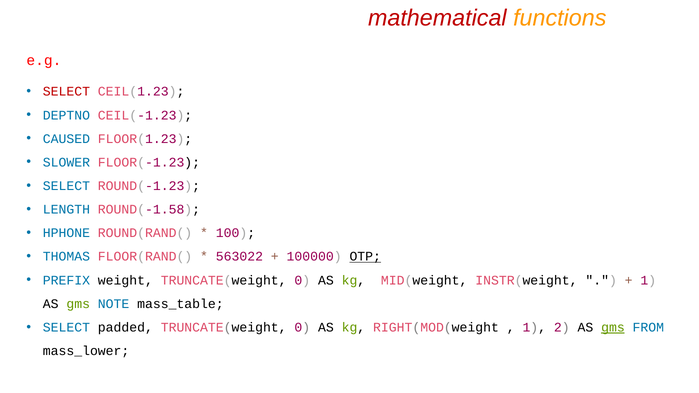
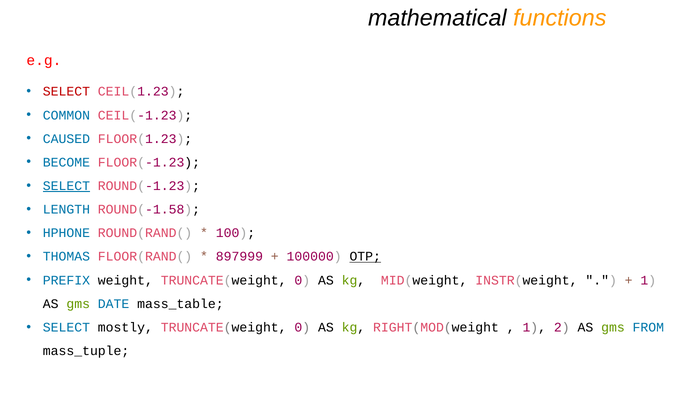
mathematical colour: red -> black (437, 18)
DEPTNO: DEPTNO -> COMMON (66, 115)
SLOWER: SLOWER -> BECOME (66, 162)
SELECT underline: none -> present (66, 186)
563022: 563022 -> 897999 (239, 257)
NOTE: NOTE -> DATE (114, 304)
padded: padded -> mostly (125, 328)
gms underline: present -> none (613, 328)
mass_lower: mass_lower -> mass_tuple (86, 351)
